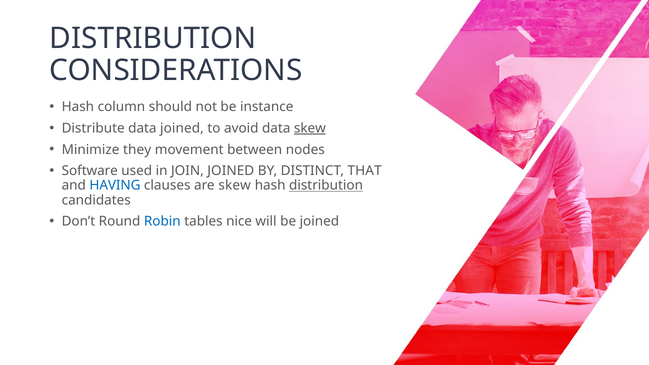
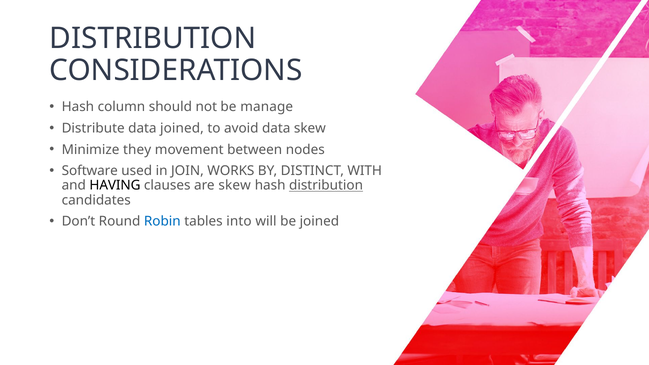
instance: instance -> manage (267, 107)
skew underline: present -> none (310, 128)
JOIN JOINED: JOINED -> WORKS (231, 171)
THAT: THAT -> WITH (365, 171)
HAVING colour: blue -> black (115, 186)
nice: nice -> into (239, 222)
